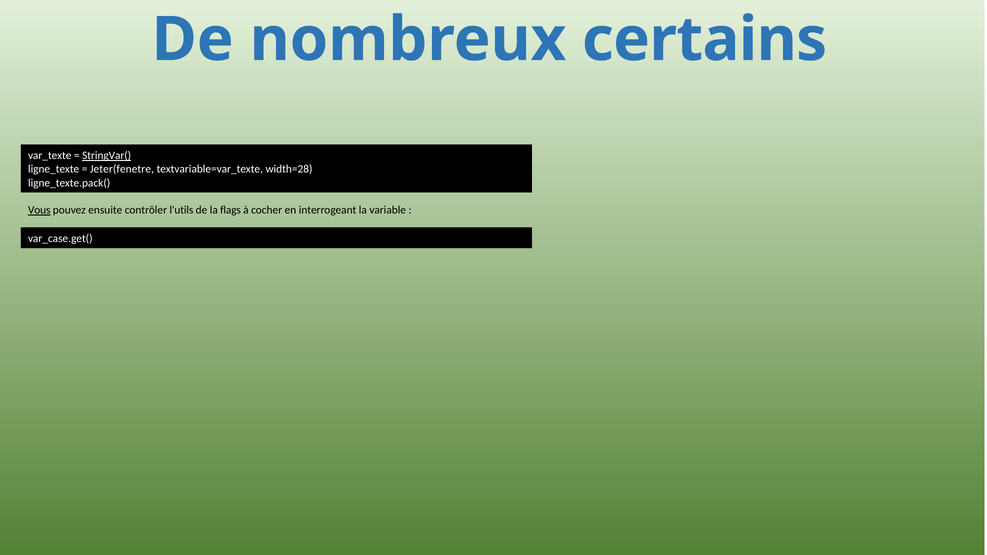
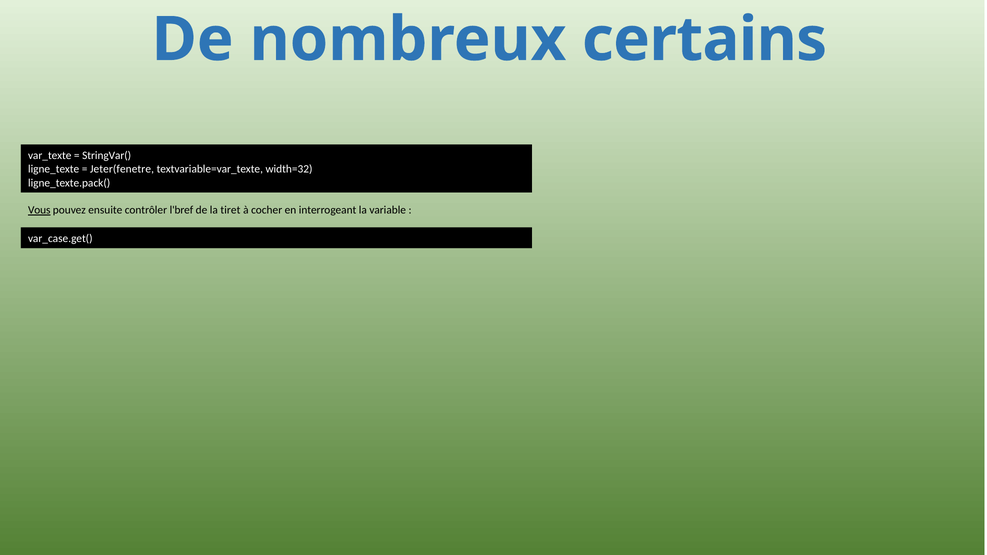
StringVar( underline: present -> none (107, 156)
width=28: width=28 -> width=32 (289, 169)
l'utils: l'utils -> l'bref (181, 210)
flags: flags -> tiret (230, 210)
